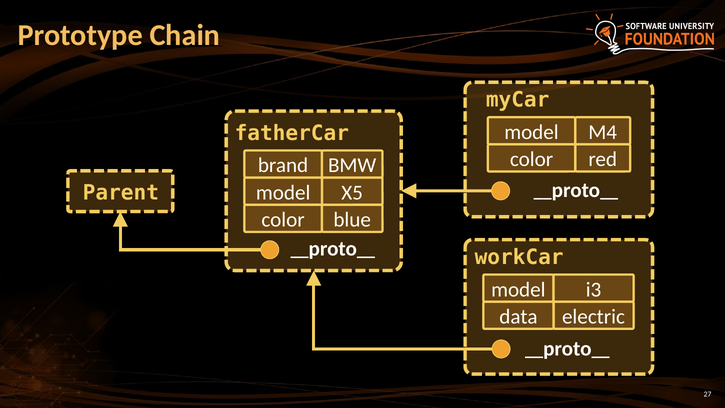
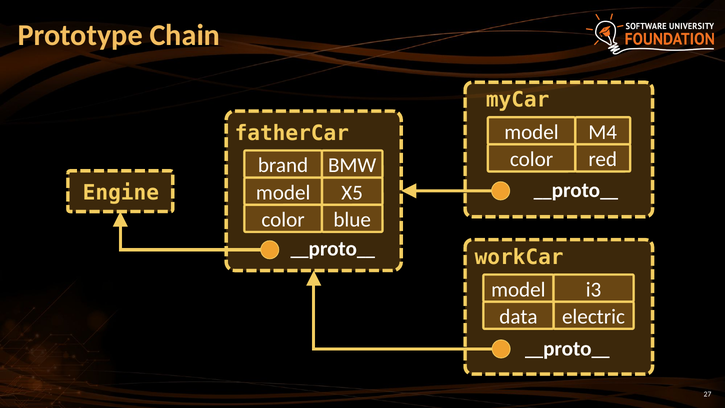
Parent: Parent -> Engine (121, 193)
